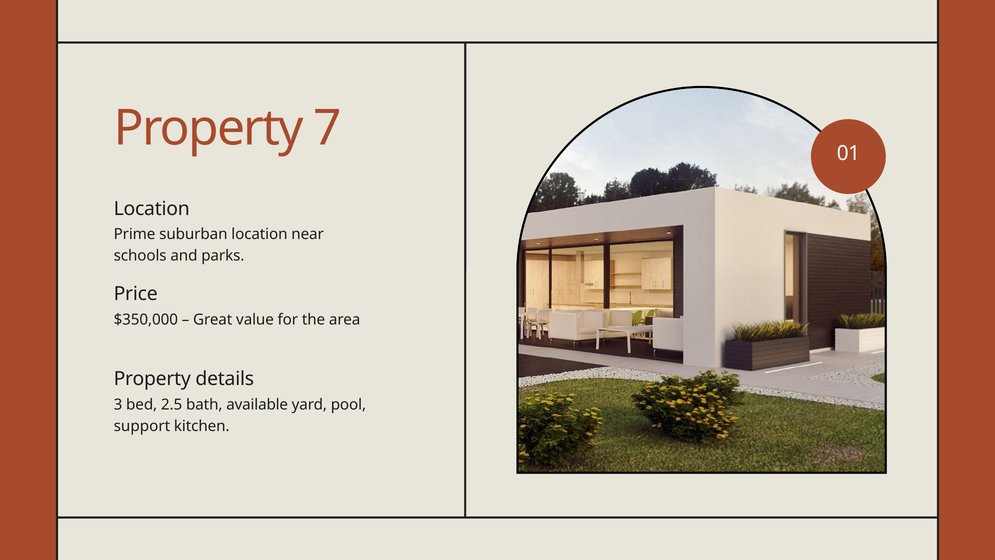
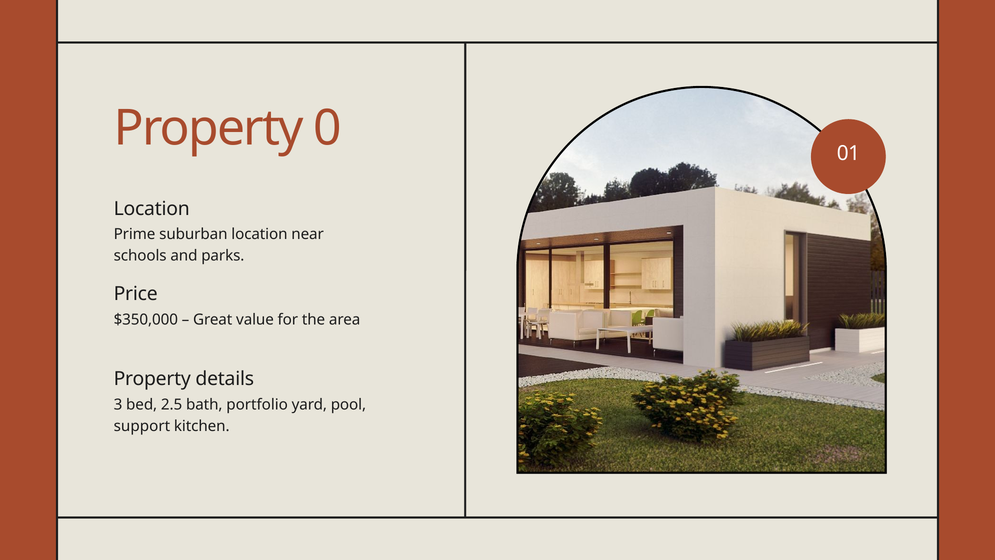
7: 7 -> 0 (327, 128)
available: available -> portfolio (257, 405)
